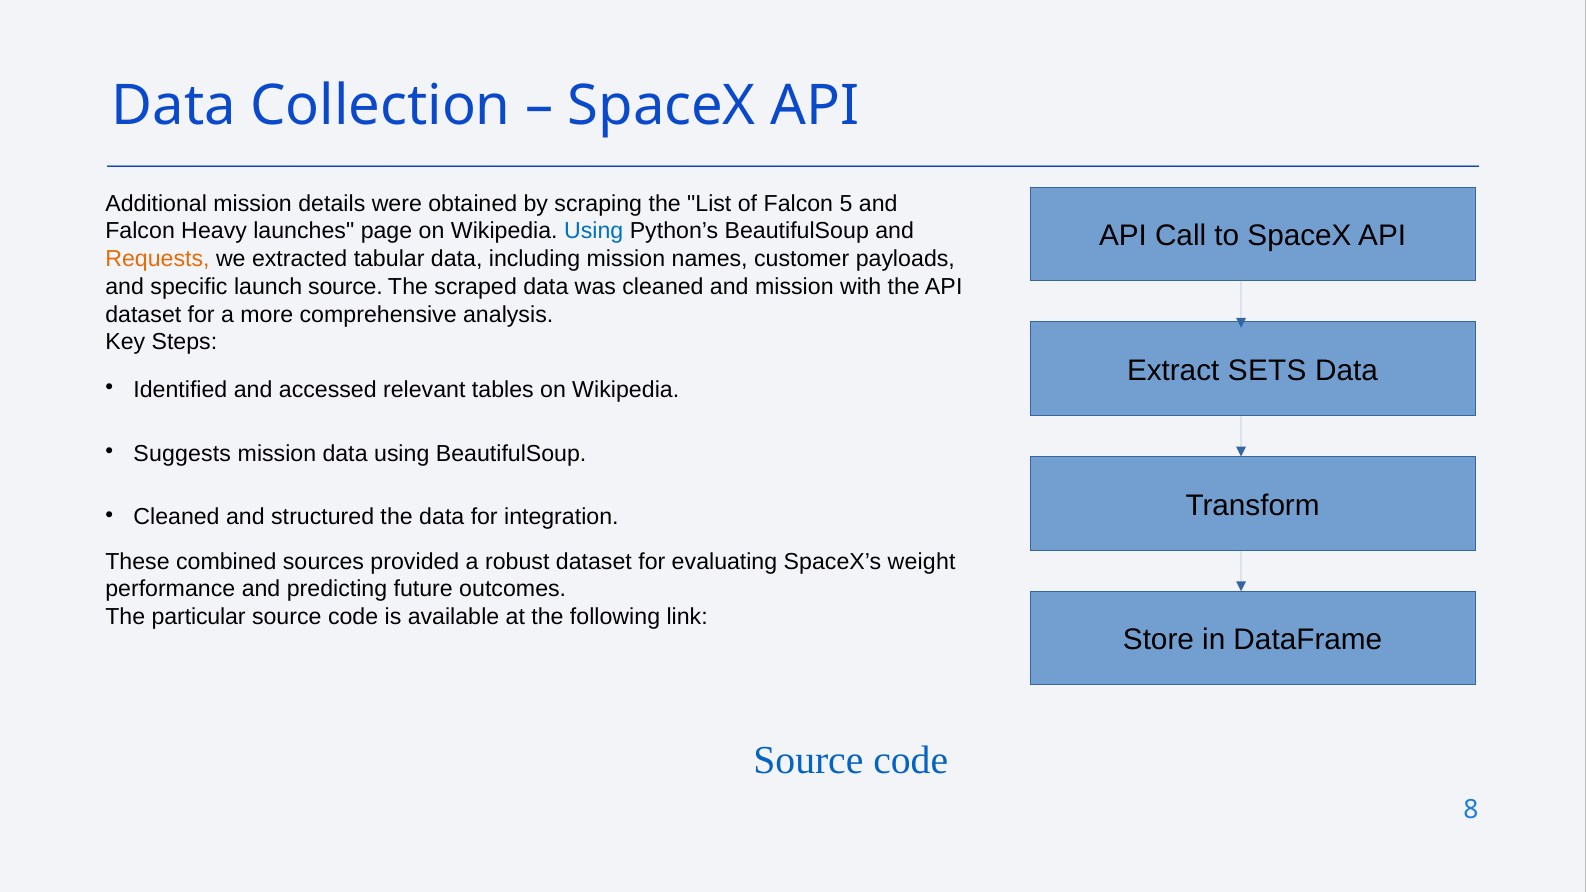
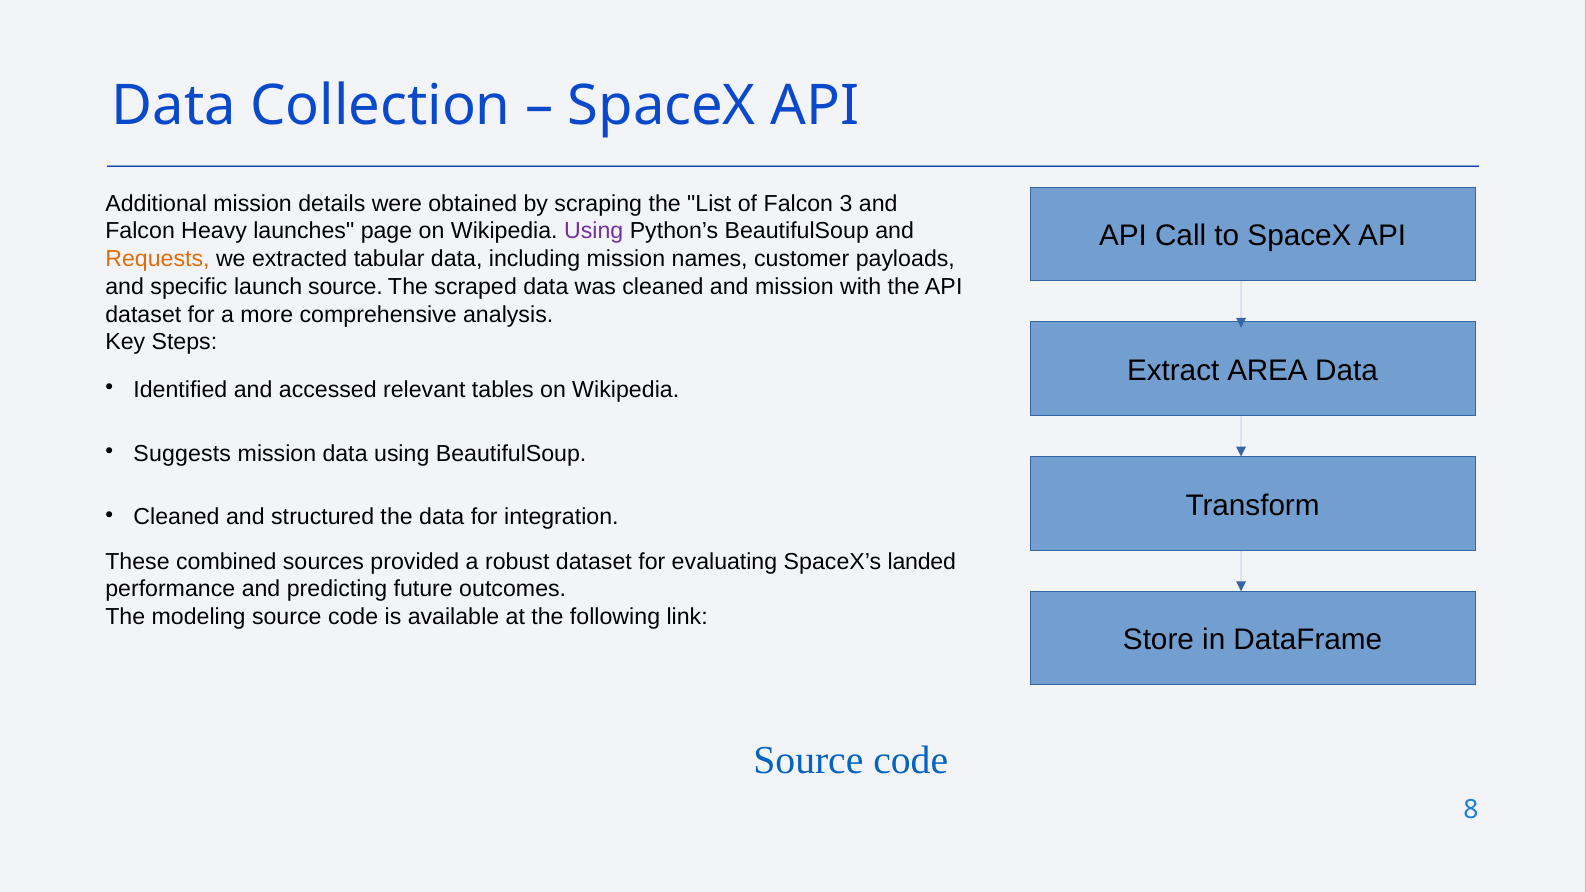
5: 5 -> 3 (846, 203)
Using colour: blue -> purple (594, 231)
SETS: SETS -> AREA (1267, 371)
weight: weight -> landed (922, 562)
particular: particular -> modeling (199, 617)
